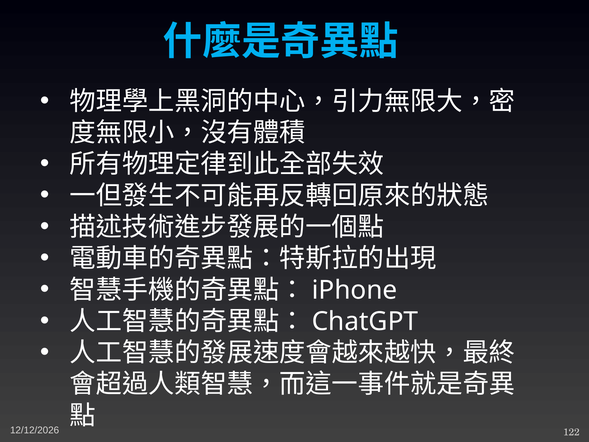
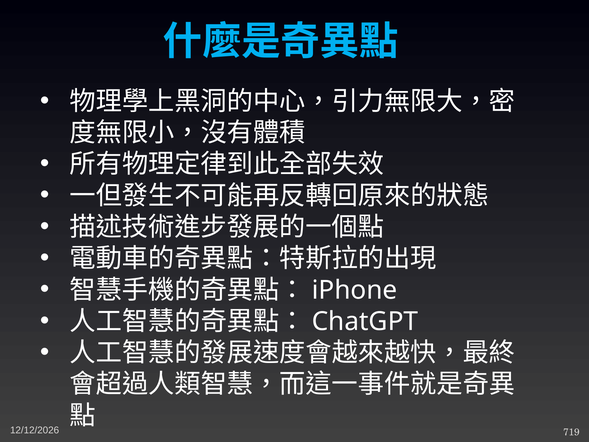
122: 122 -> 719 (571, 432)
